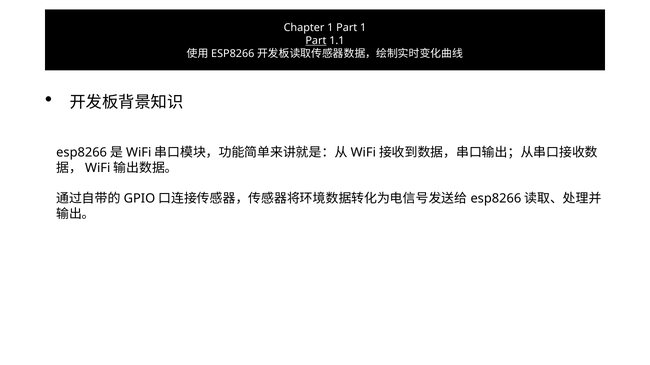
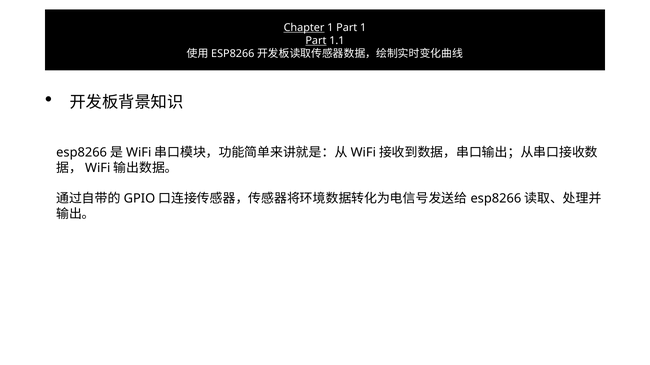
Chapter underline: none -> present (304, 28)
